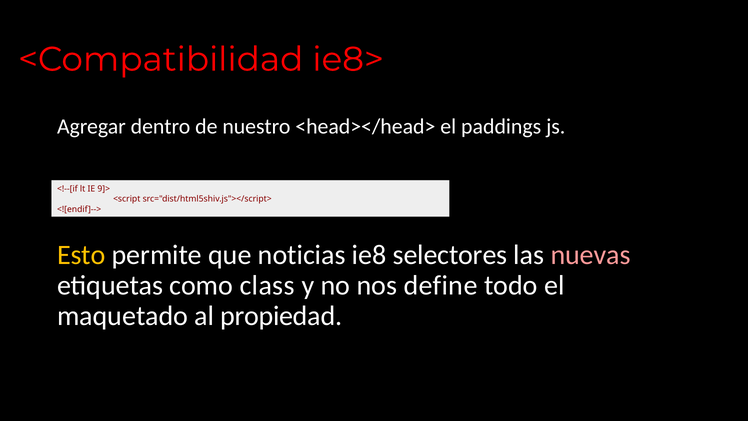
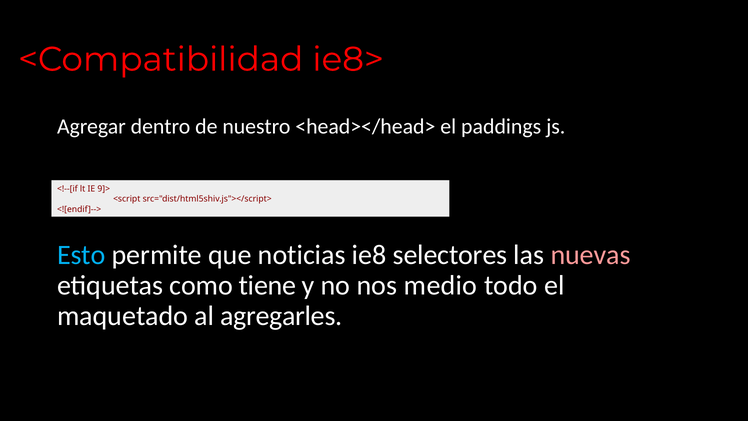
Esto colour: yellow -> light blue (81, 255)
class: class -> tiene (268, 285)
define: define -> medio (441, 285)
propiedad: propiedad -> agregarles (281, 316)
